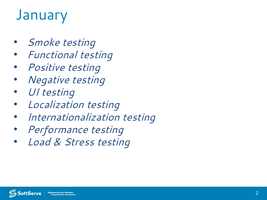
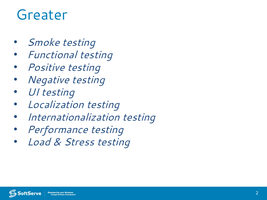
January: January -> Greater (42, 15)
